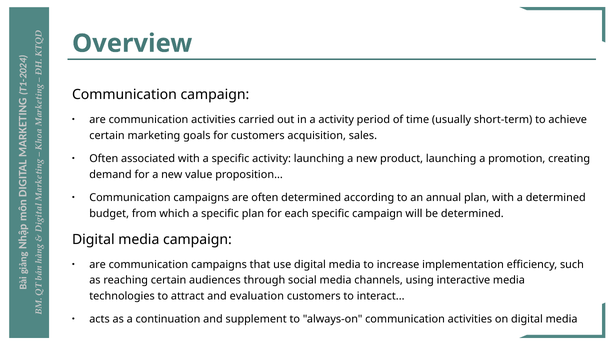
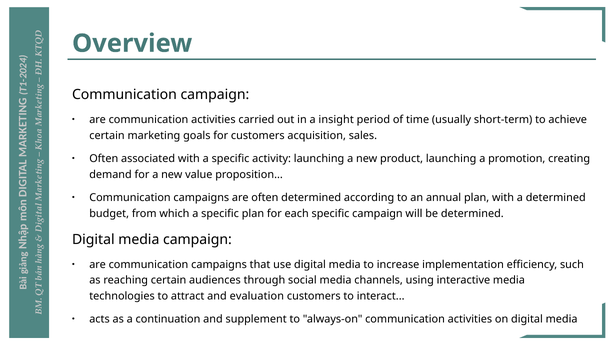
a activity: activity -> insight (336, 120)
